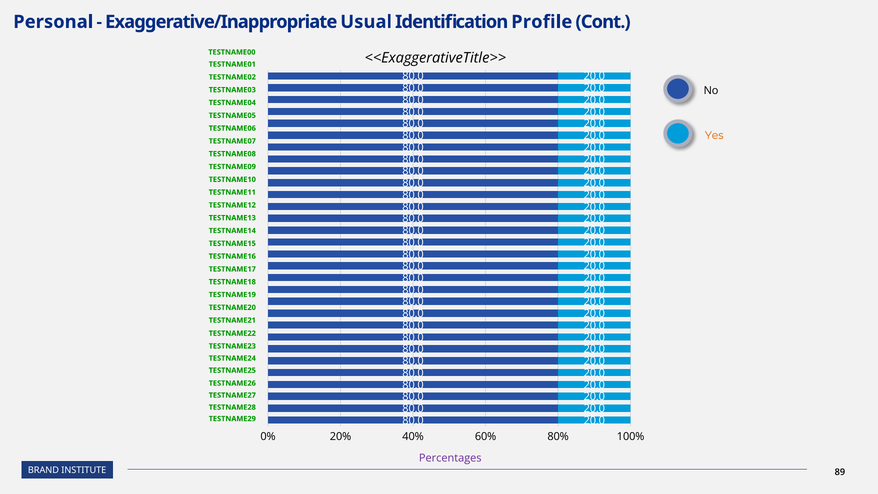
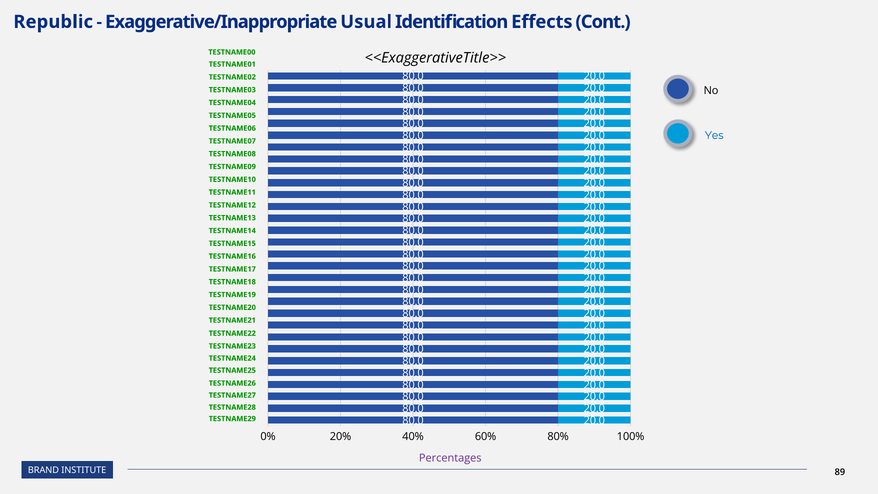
Personal: Personal -> Republic (53, 22)
Profile: Profile -> Effects (542, 22)
Yes colour: orange -> blue (714, 135)
